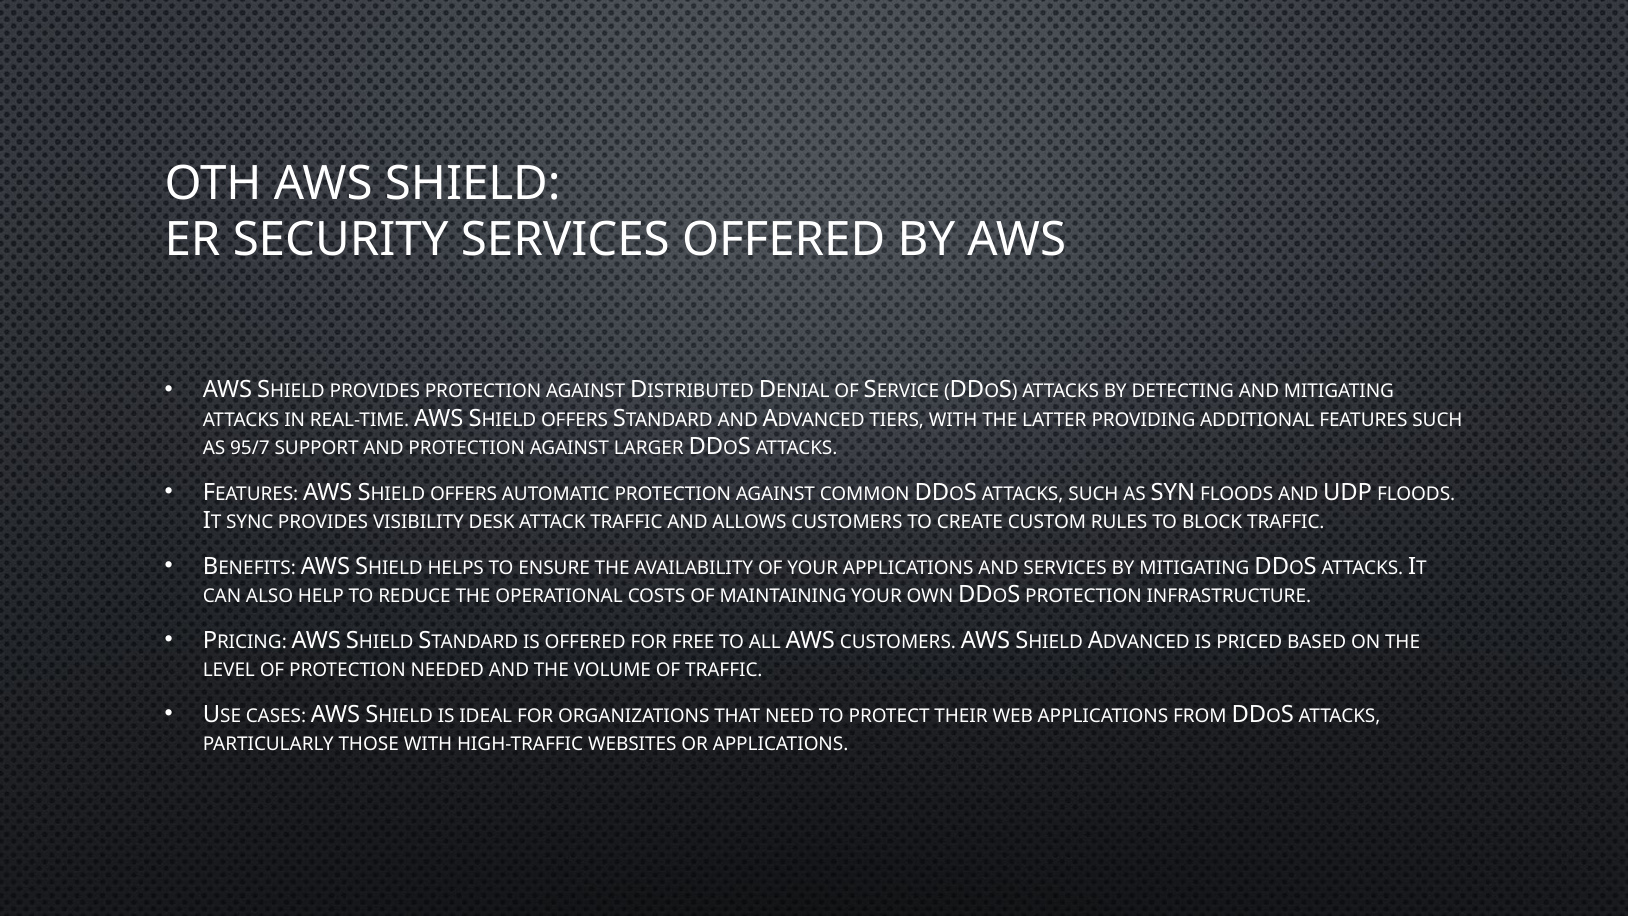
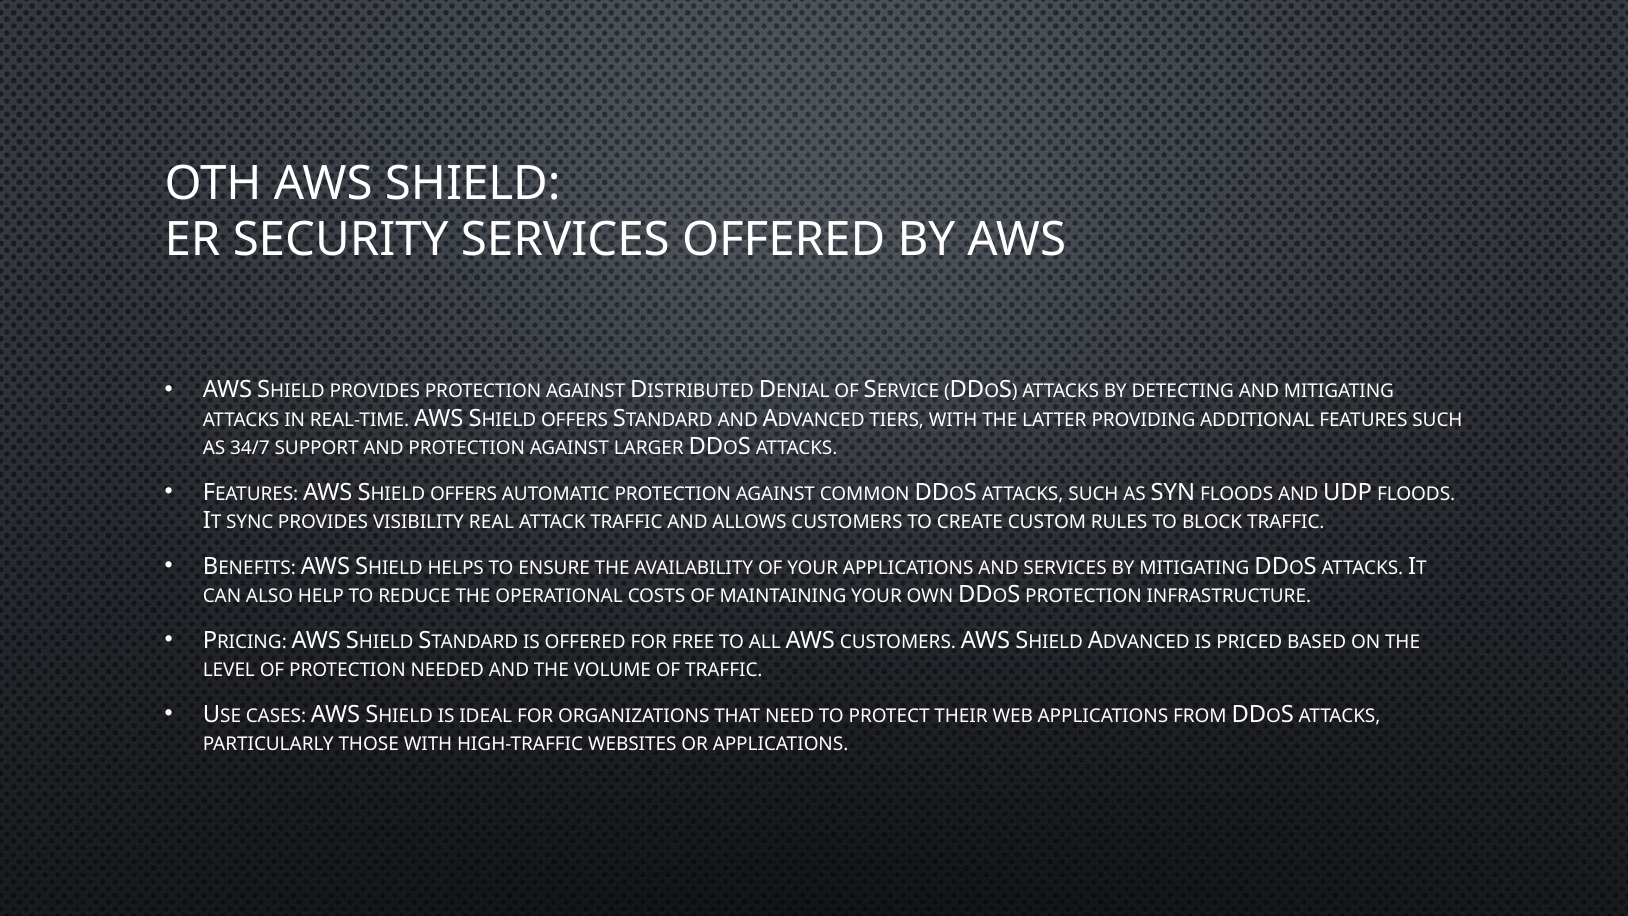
95/7: 95/7 -> 34/7 (250, 449)
DESK: DESK -> REAL (491, 523)
